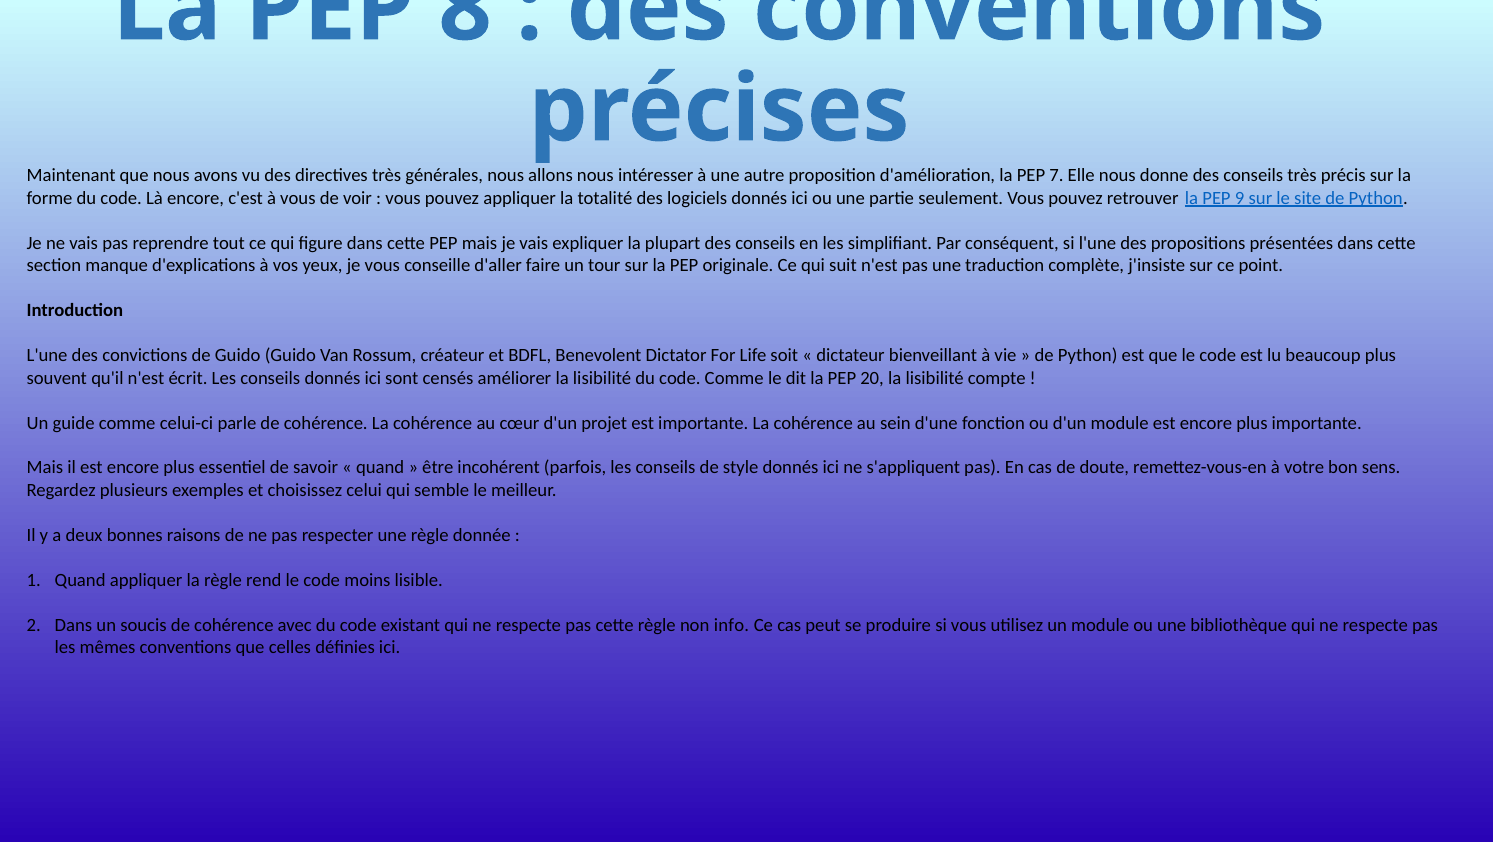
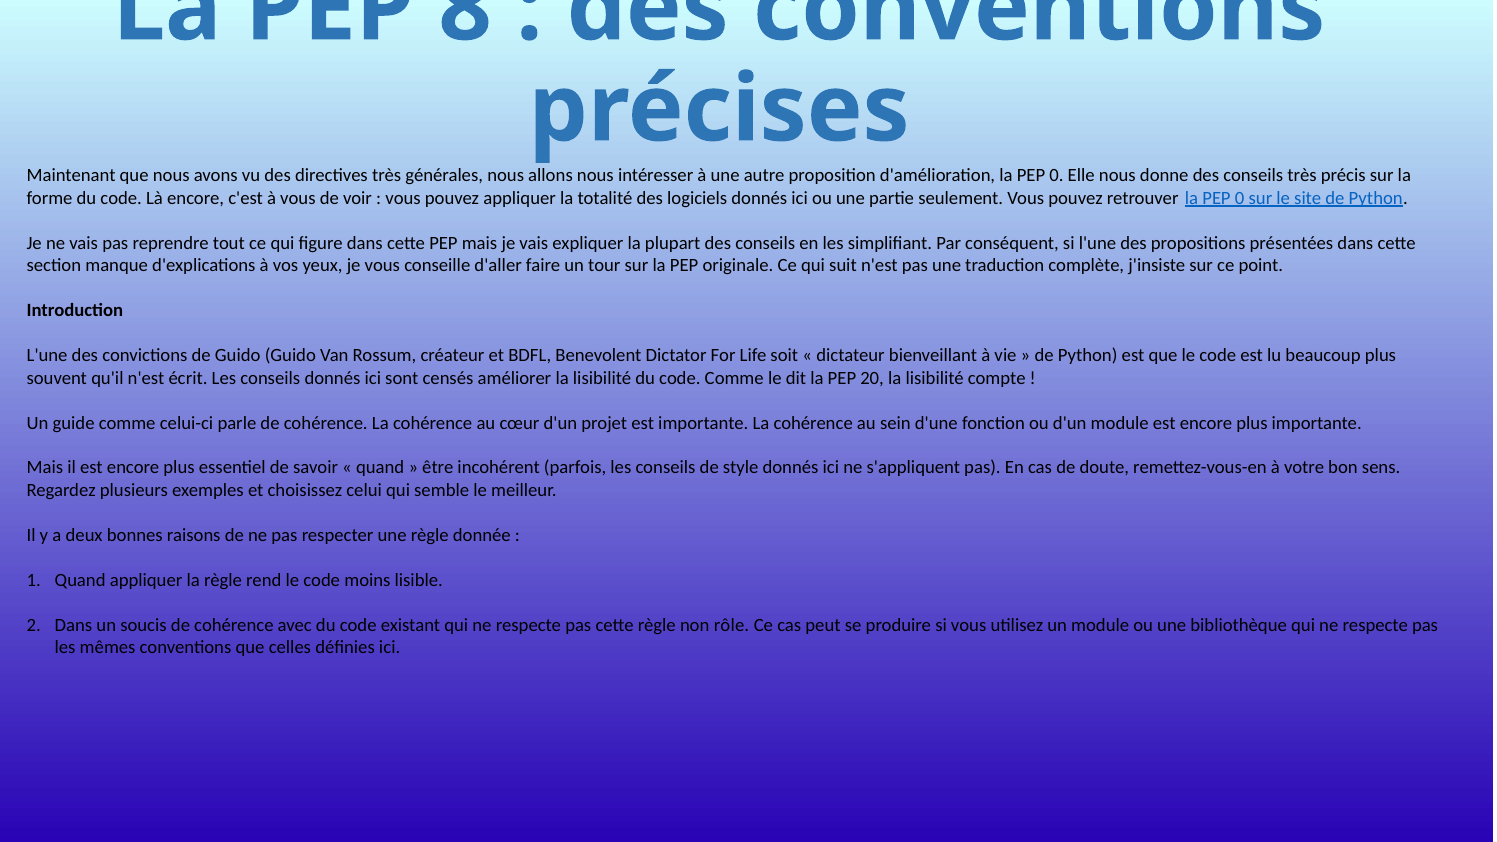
d'amélioration la PEP 7: 7 -> 0 (1057, 176)
retrouver la PEP 9: 9 -> 0 (1240, 198)
info: info -> rôle (731, 625)
